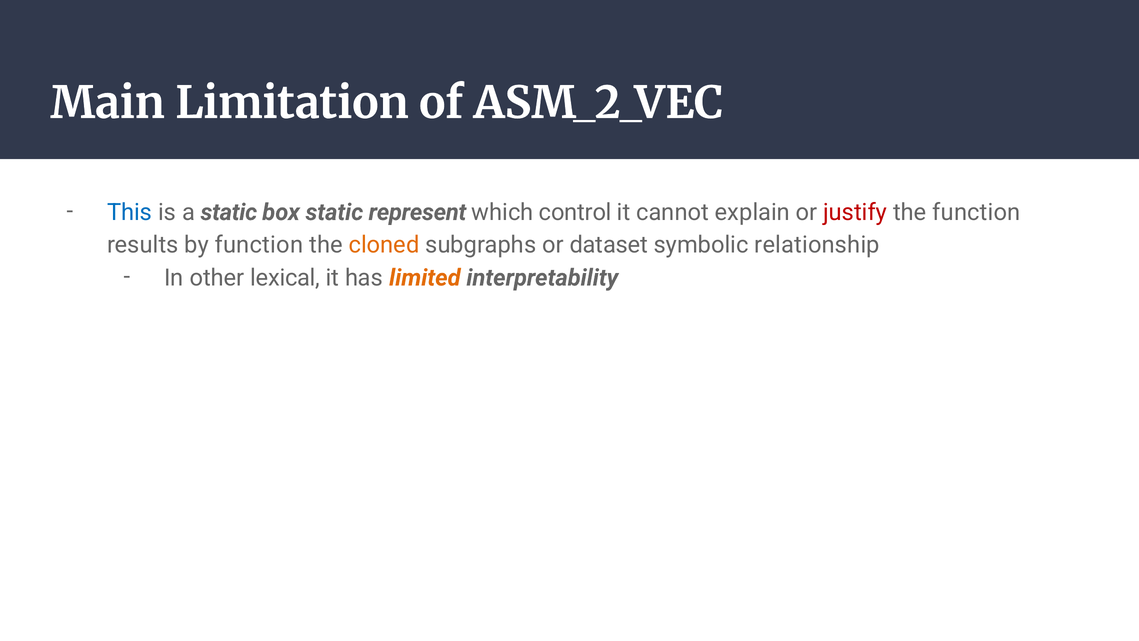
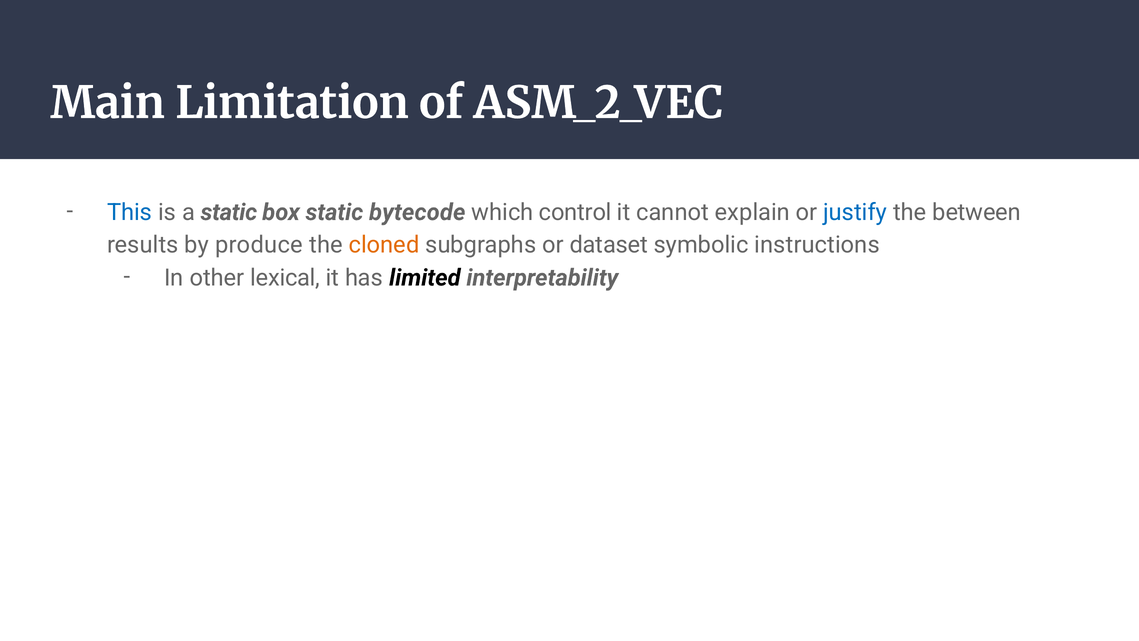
represent: represent -> bytecode (417, 212)
justify colour: red -> blue (855, 212)
the function: function -> between (977, 212)
by function: function -> produce (259, 245)
relationship: relationship -> instructions (817, 245)
limited colour: orange -> black (425, 278)
